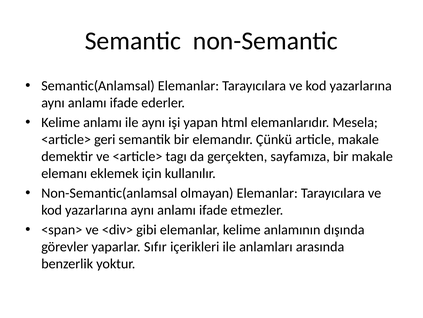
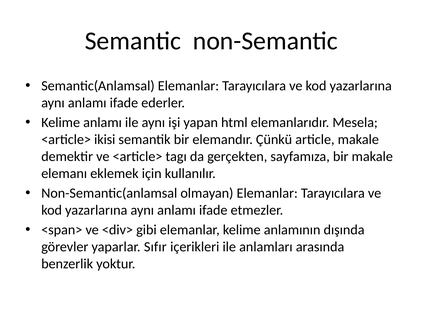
geri: geri -> ikisi (105, 139)
